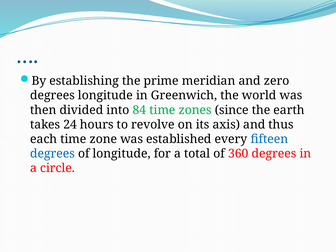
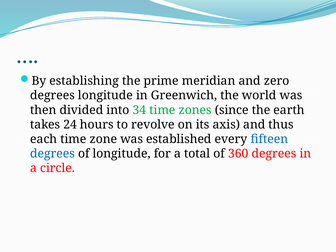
84: 84 -> 34 (139, 110)
